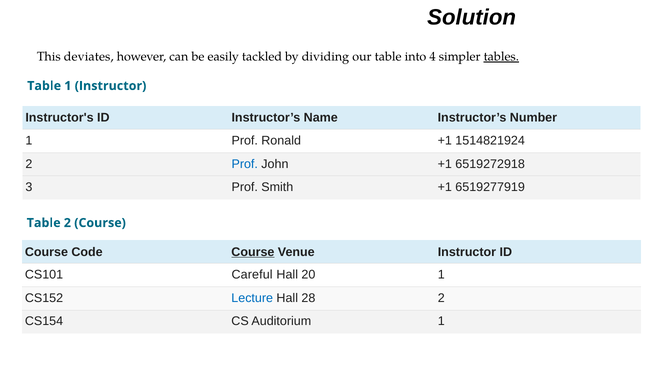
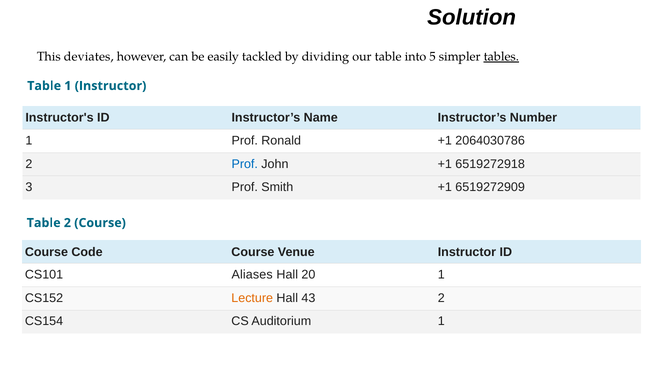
4: 4 -> 5 (433, 57)
1514821924: 1514821924 -> 2064030786 (490, 141)
6519277919: 6519277919 -> 6519272909 (490, 187)
Course underline: present -> none (253, 252)
Careful: Careful -> Aliases (252, 275)
Lecture colour: blue -> orange (252, 298)
28: 28 -> 43 (308, 298)
